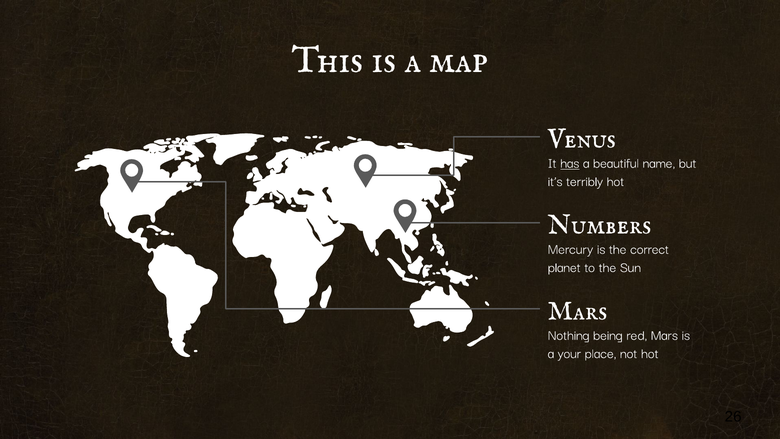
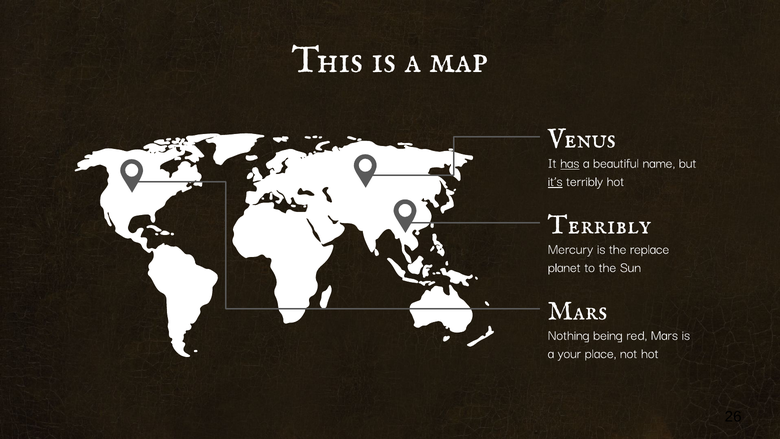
it’s underline: none -> present (555, 181)
Numbers: Numbers -> Terribly (600, 225)
correct: correct -> replace (650, 249)
